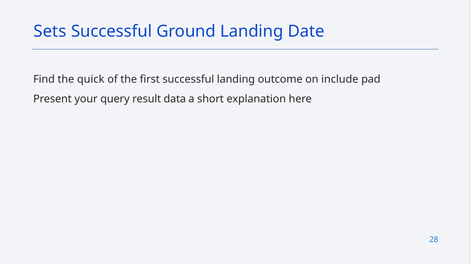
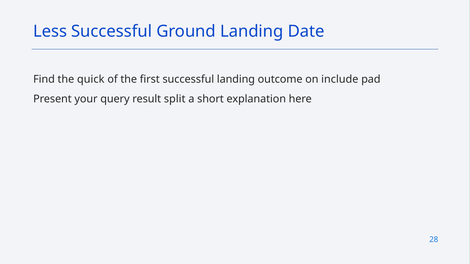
Sets: Sets -> Less (50, 31)
data: data -> split (175, 99)
